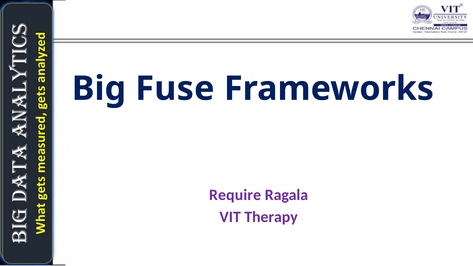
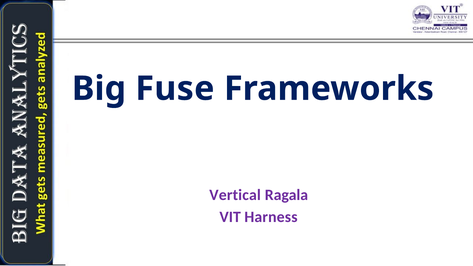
Require: Require -> Vertical (235, 195)
Therapy: Therapy -> Harness (271, 217)
